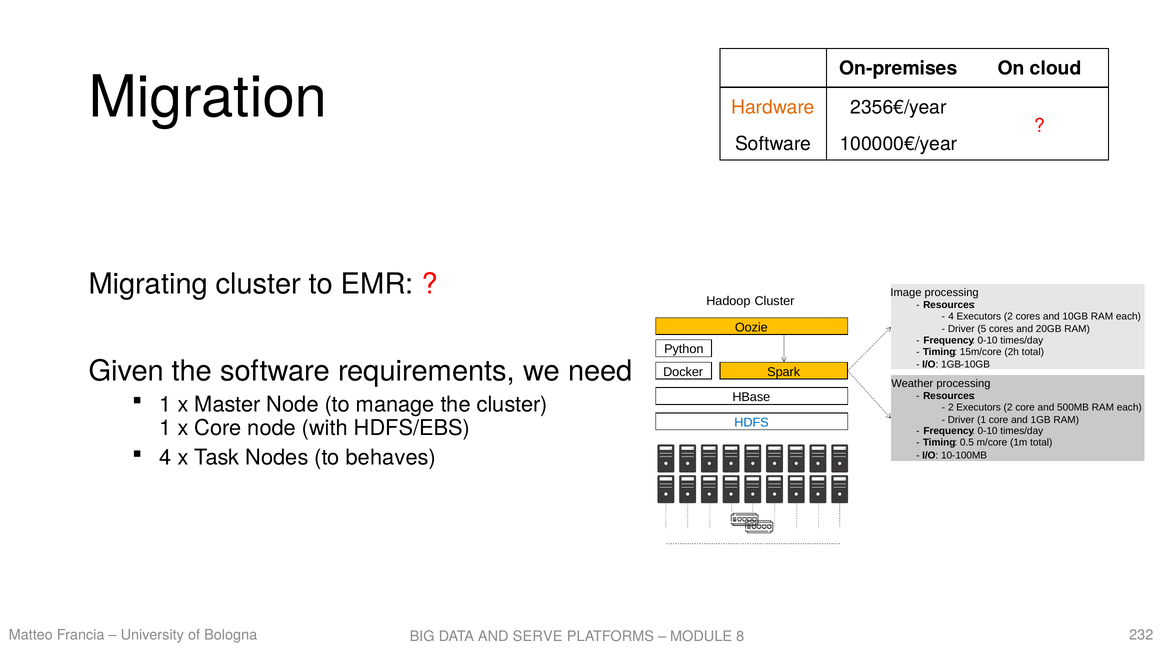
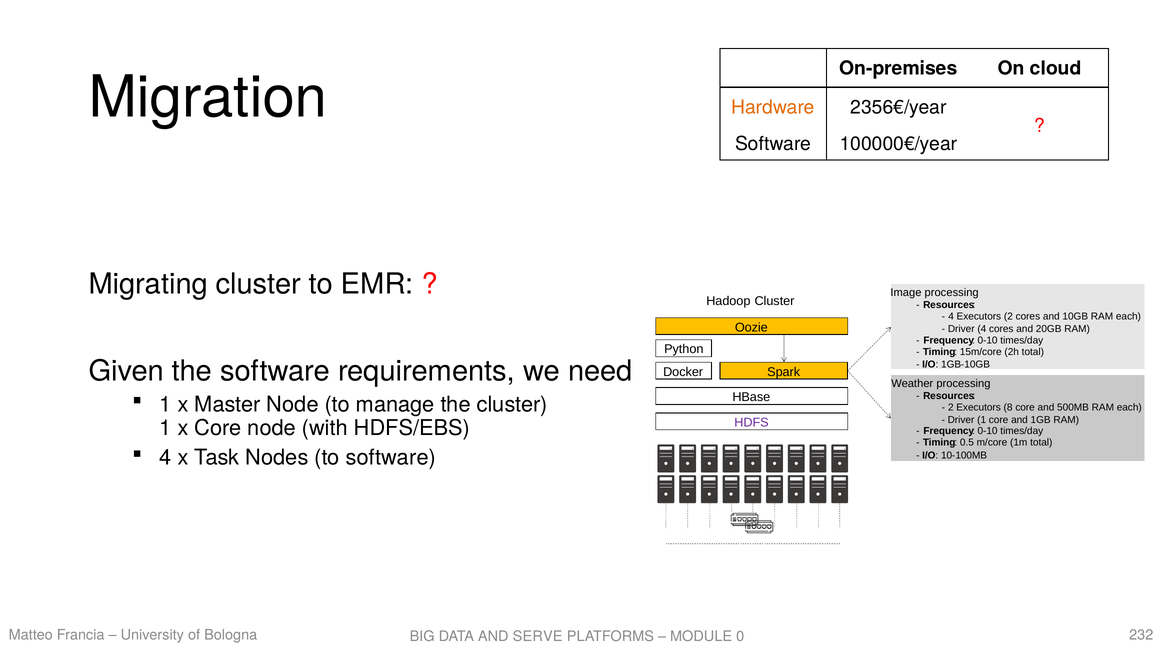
Driver 5: 5 -> 4 (982, 329)
2 Executors 2: 2 -> 8 (1008, 408)
HDFS colour: blue -> purple (752, 423)
to behaves: behaves -> software (391, 458)
8: 8 -> 0 (740, 637)
